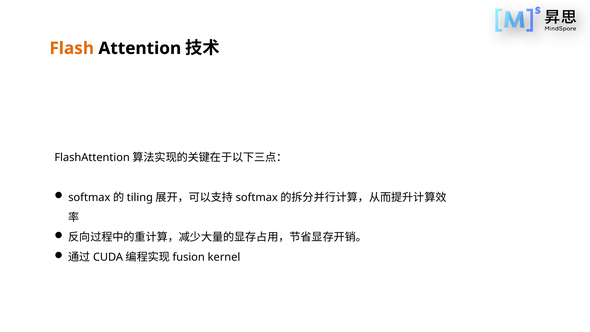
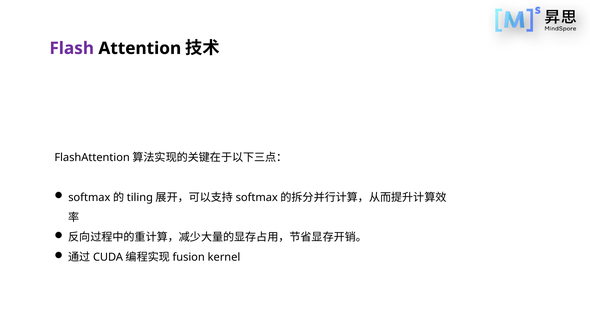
Flash colour: orange -> purple (72, 48)
